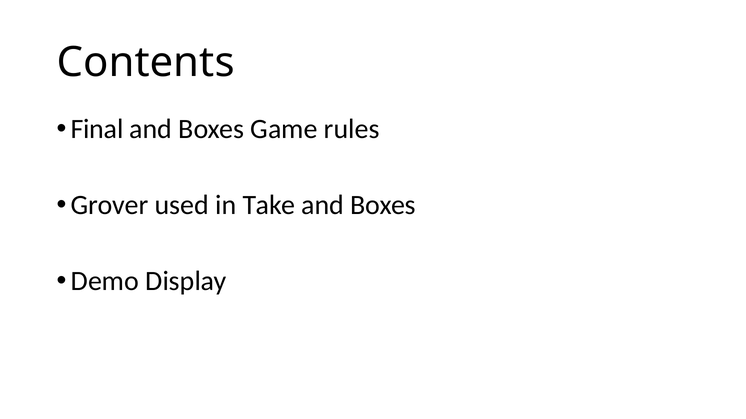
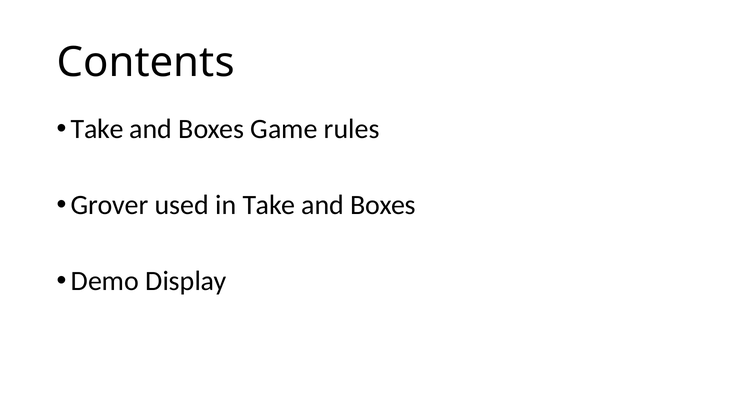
Final: Final -> Take (97, 129)
